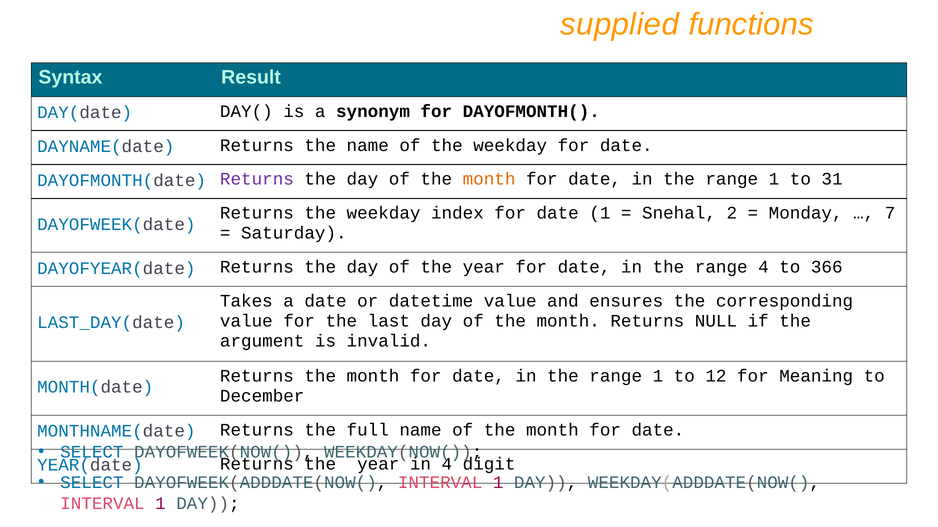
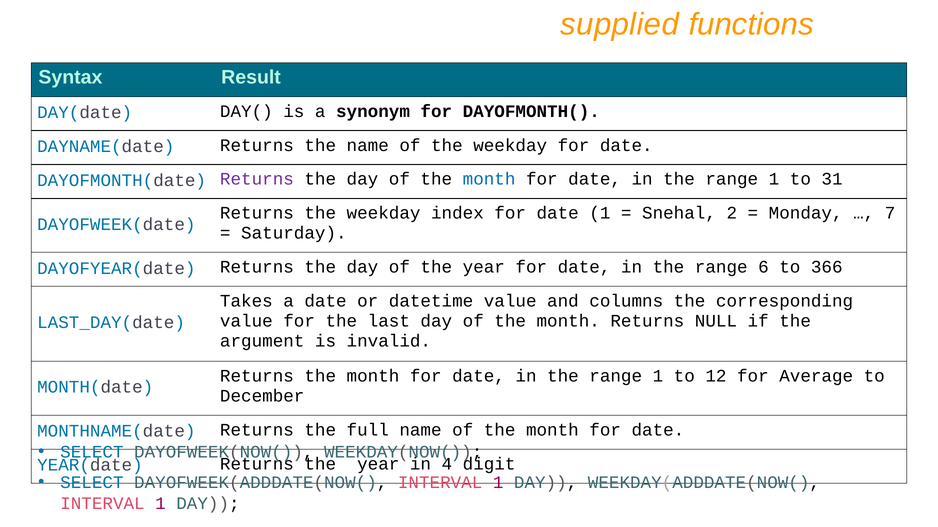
month colour: orange -> blue (489, 179)
range 4: 4 -> 6 (763, 267)
ensures: ensures -> columns (626, 301)
Meaning: Meaning -> Average (816, 376)
